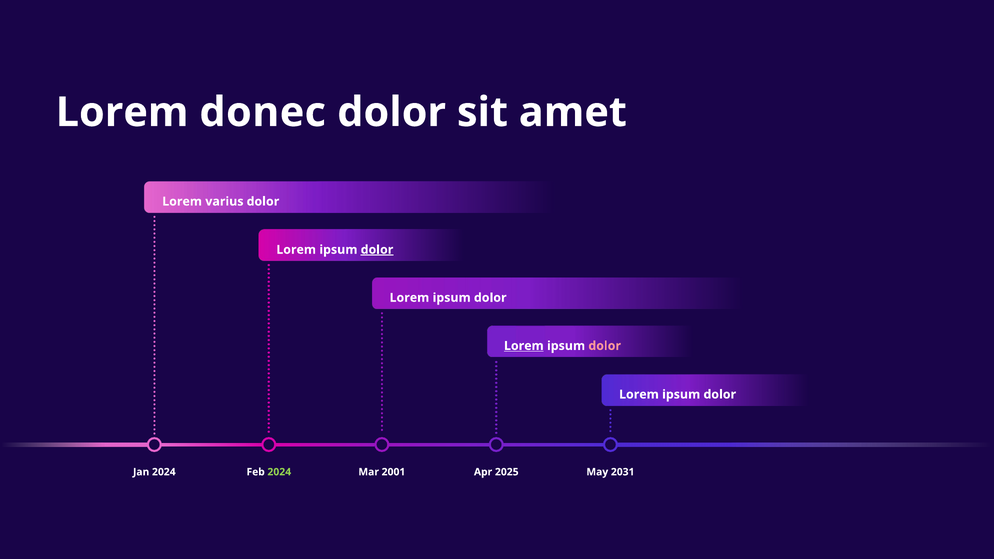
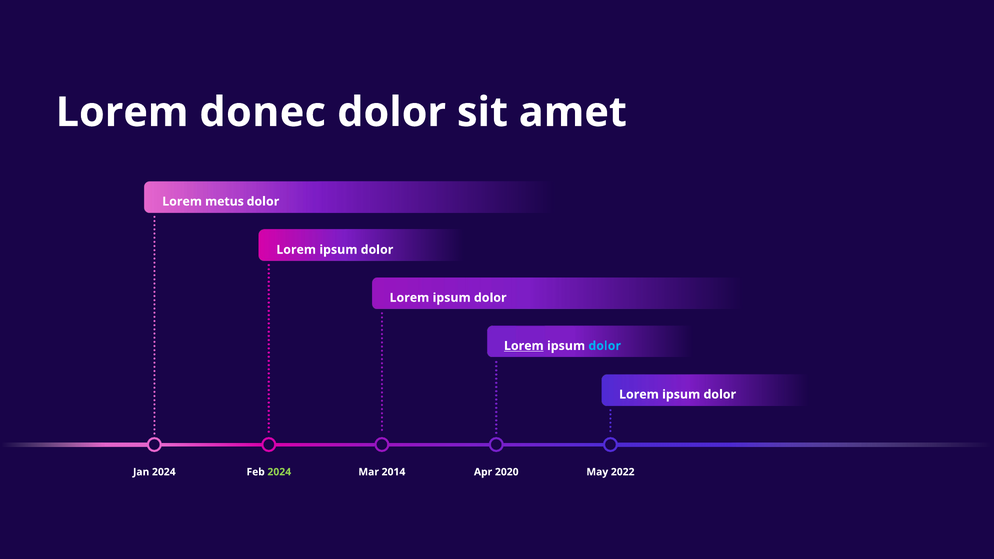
varius: varius -> metus (224, 202)
dolor underline: present -> none (377, 250)
dolor colour: pink -> light blue (605, 346)
2001: 2001 -> 2014 (393, 472)
2025: 2025 -> 2020 (507, 472)
2031: 2031 -> 2022 (623, 472)
